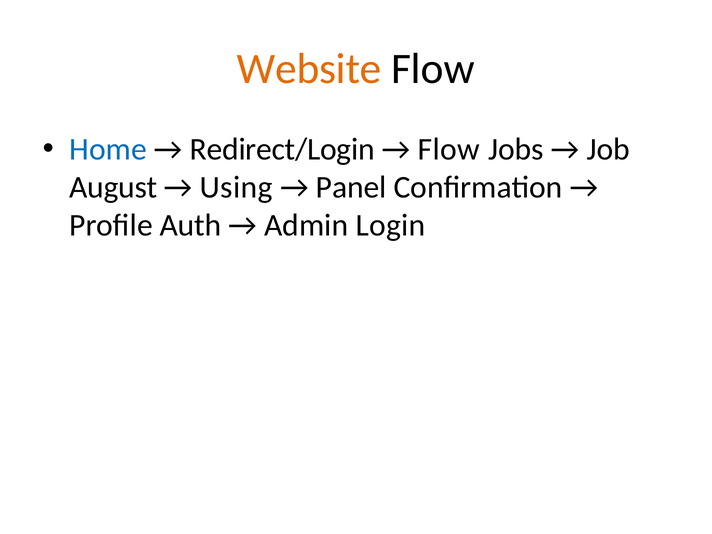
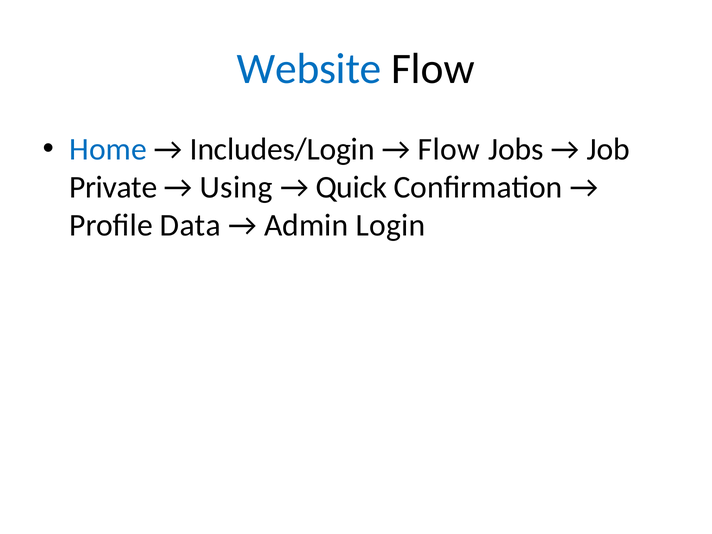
Website colour: orange -> blue (309, 69)
Redirect/Login: Redirect/Login -> Includes/Login (282, 149)
August: August -> Private (113, 187)
Panel: Panel -> Quick (351, 187)
Auth: Auth -> Data (190, 225)
